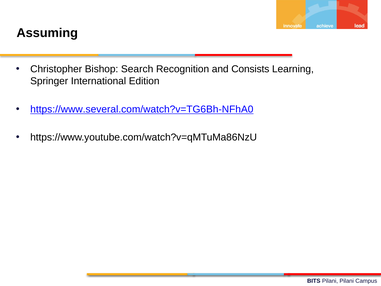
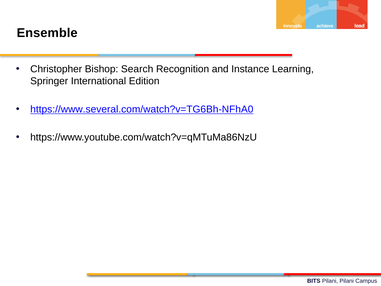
Assuming: Assuming -> Ensemble (47, 33)
Consists: Consists -> Instance (250, 69)
